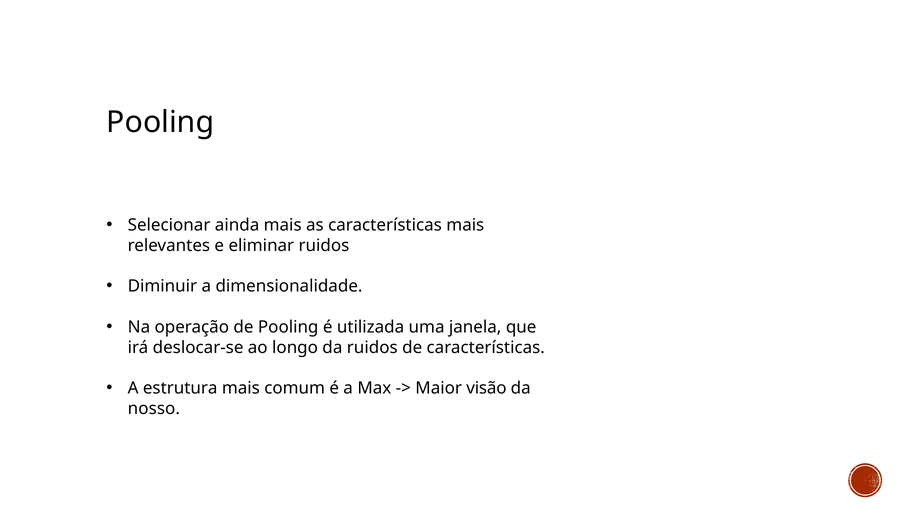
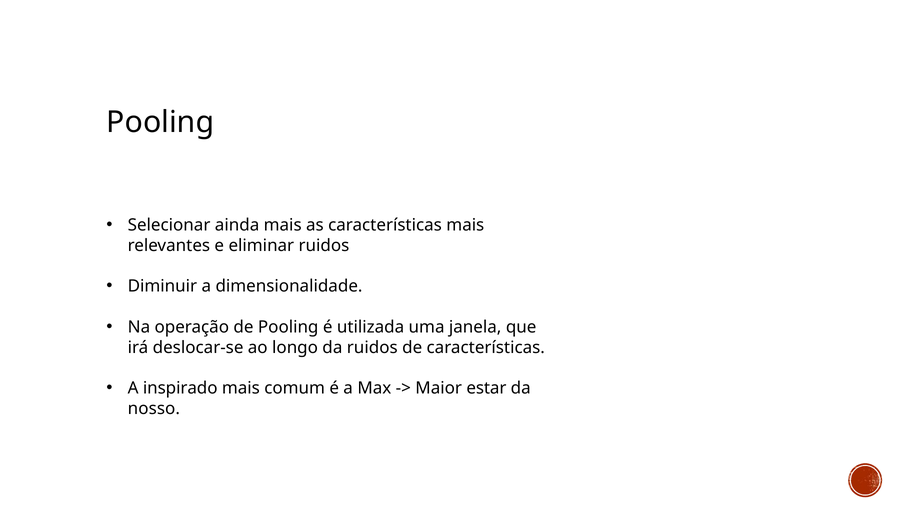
estrutura: estrutura -> inspirado (180, 388)
visão: visão -> estar (486, 388)
